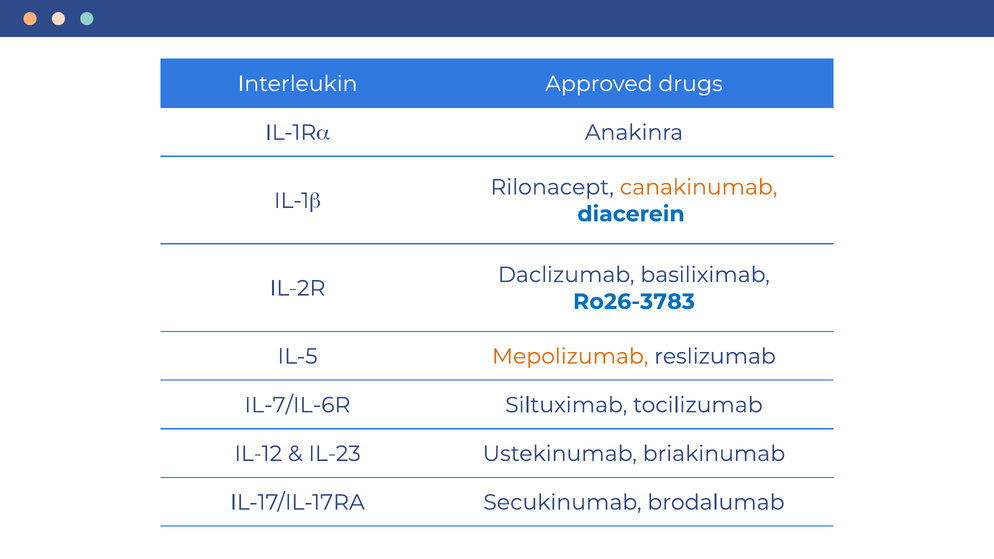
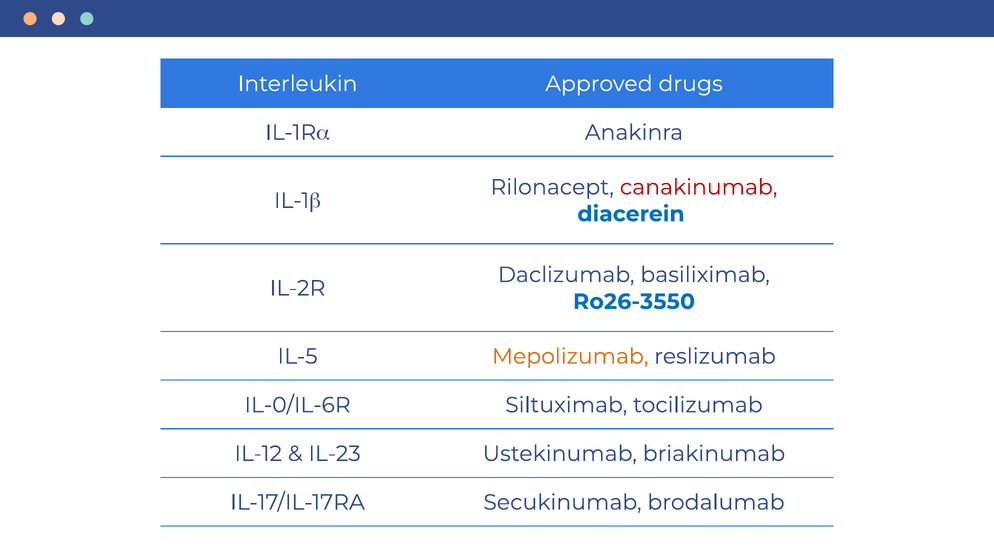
canakinumab colour: orange -> red (699, 187)
Ro26-3783: Ro26-3783 -> Ro26-3550 (634, 302)
IL-7/IL-6R: IL-7/IL-6R -> IL-0/IL-6R (298, 405)
